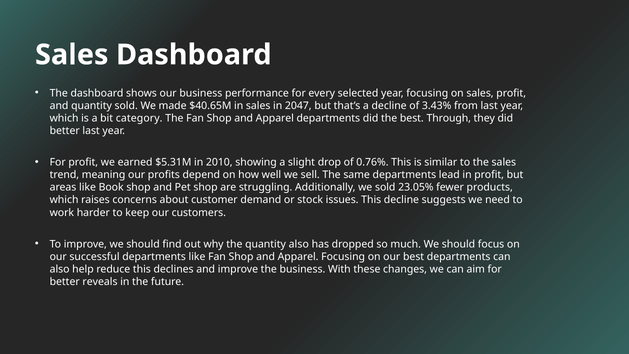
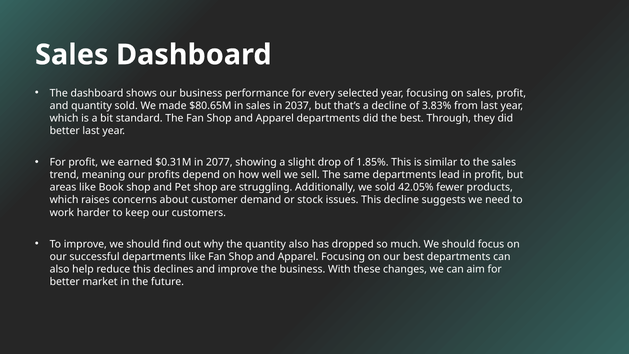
$40.65M: $40.65M -> $80.65M (210, 106)
2047: 2047 -> 2037 (298, 106)
3.43%: 3.43% -> 3.83% (437, 106)
category: category -> standard (139, 118)
$5.31M: $5.31M -> $0.31M (173, 162)
2010: 2010 -> 2077 (219, 162)
0.76%: 0.76% -> 1.85% (372, 162)
23.05%: 23.05% -> 42.05% (416, 187)
reveals: reveals -> market (100, 282)
